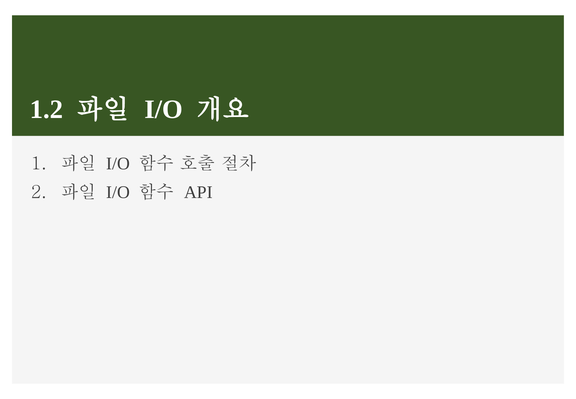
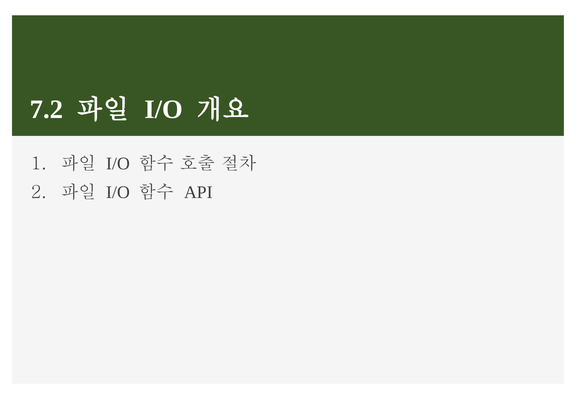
1.2: 1.2 -> 7.2 (47, 109)
